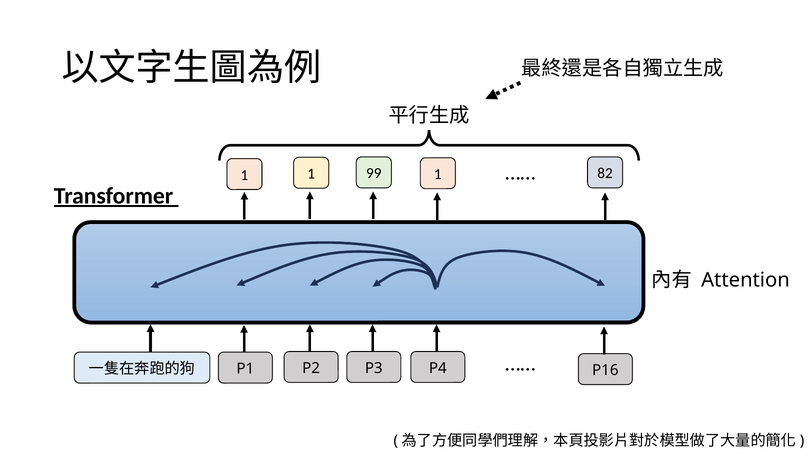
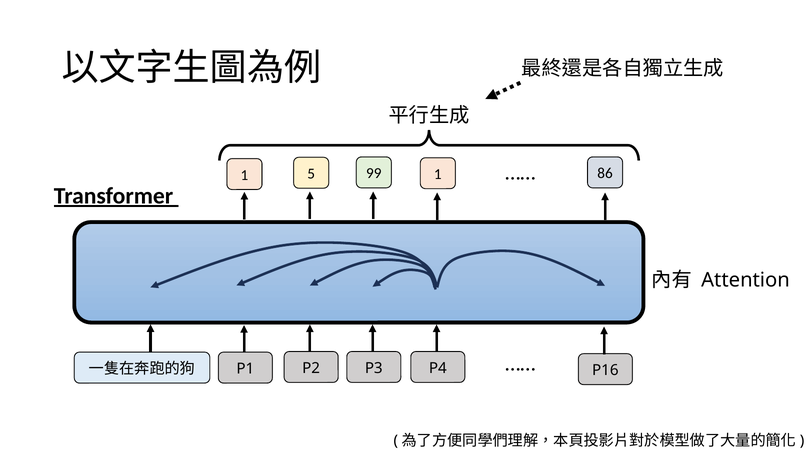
82: 82 -> 86 (605, 173)
1: 1 -> 5 (311, 174)
